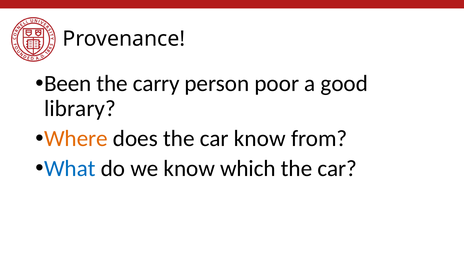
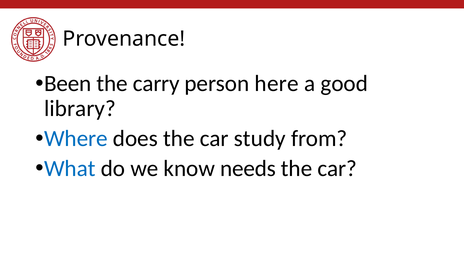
poor: poor -> here (277, 84)
Where colour: orange -> blue (76, 139)
car know: know -> study (260, 139)
which: which -> needs (248, 168)
